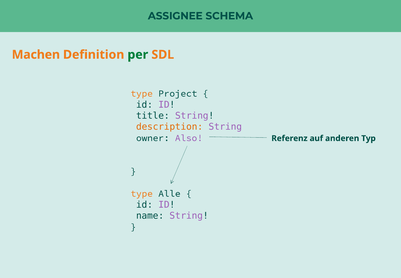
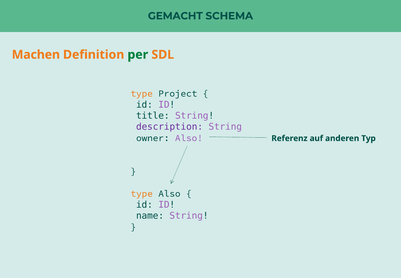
ASSIGNEE: ASSIGNEE -> GEMACHT (175, 16)
description colour: orange -> purple (170, 127)
type Alle: Alle -> Also (169, 193)
